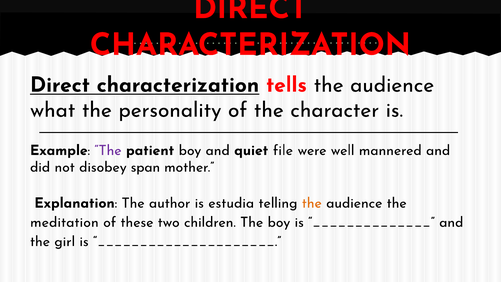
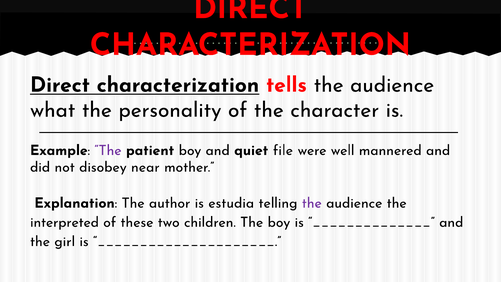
span: span -> near (145, 167)
the colour: orange -> purple (312, 203)
meditation: meditation -> interpreted (64, 222)
